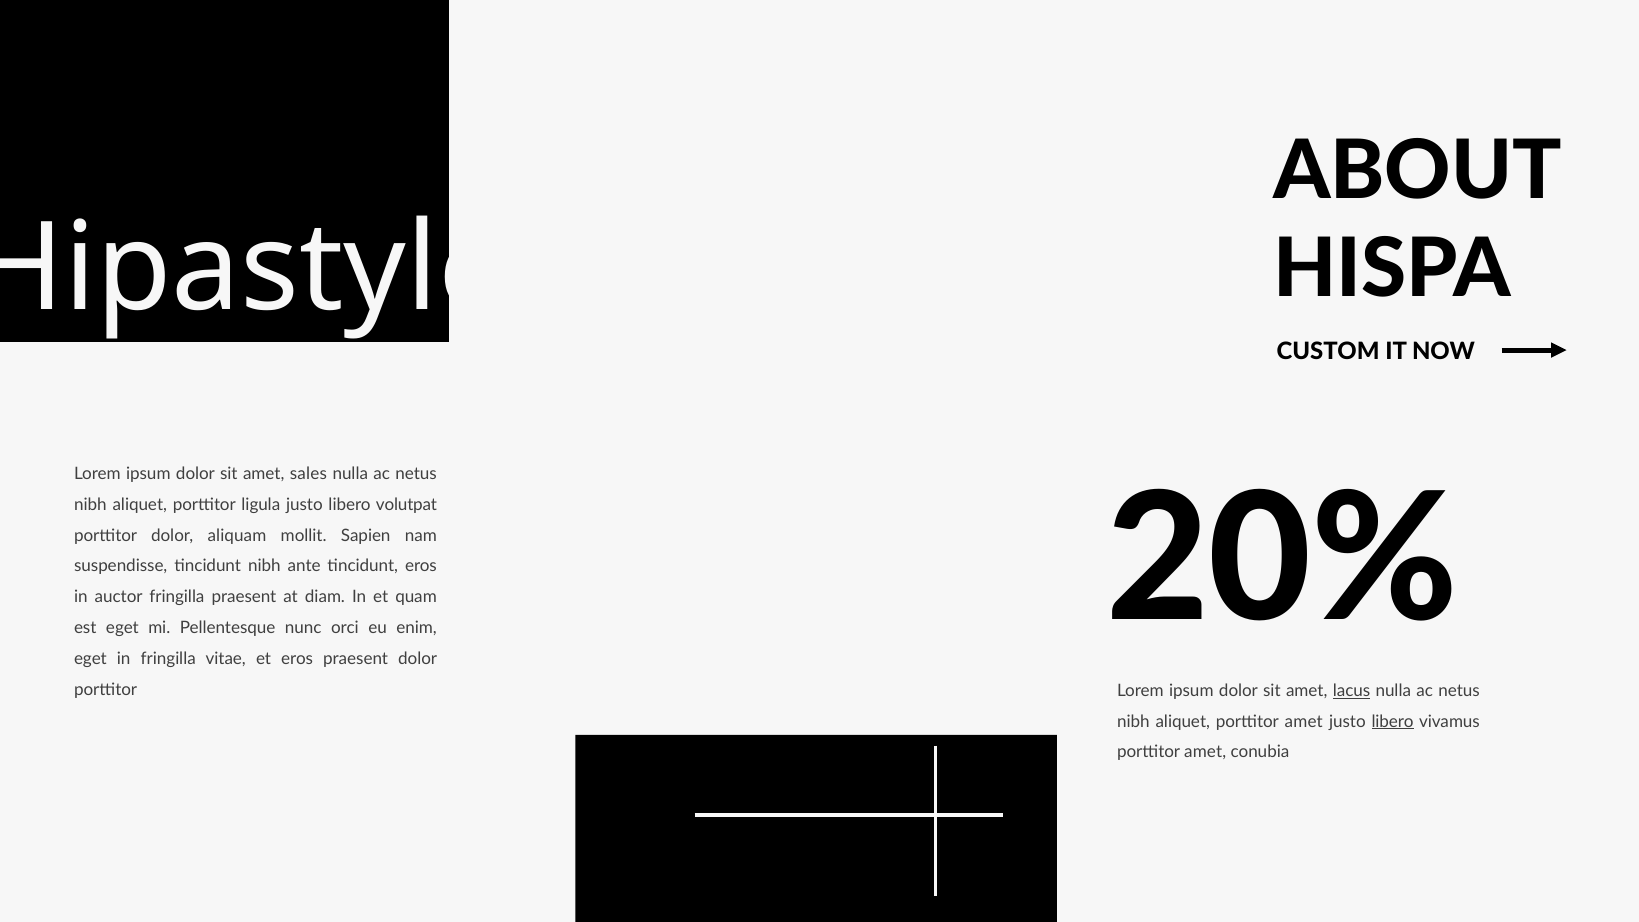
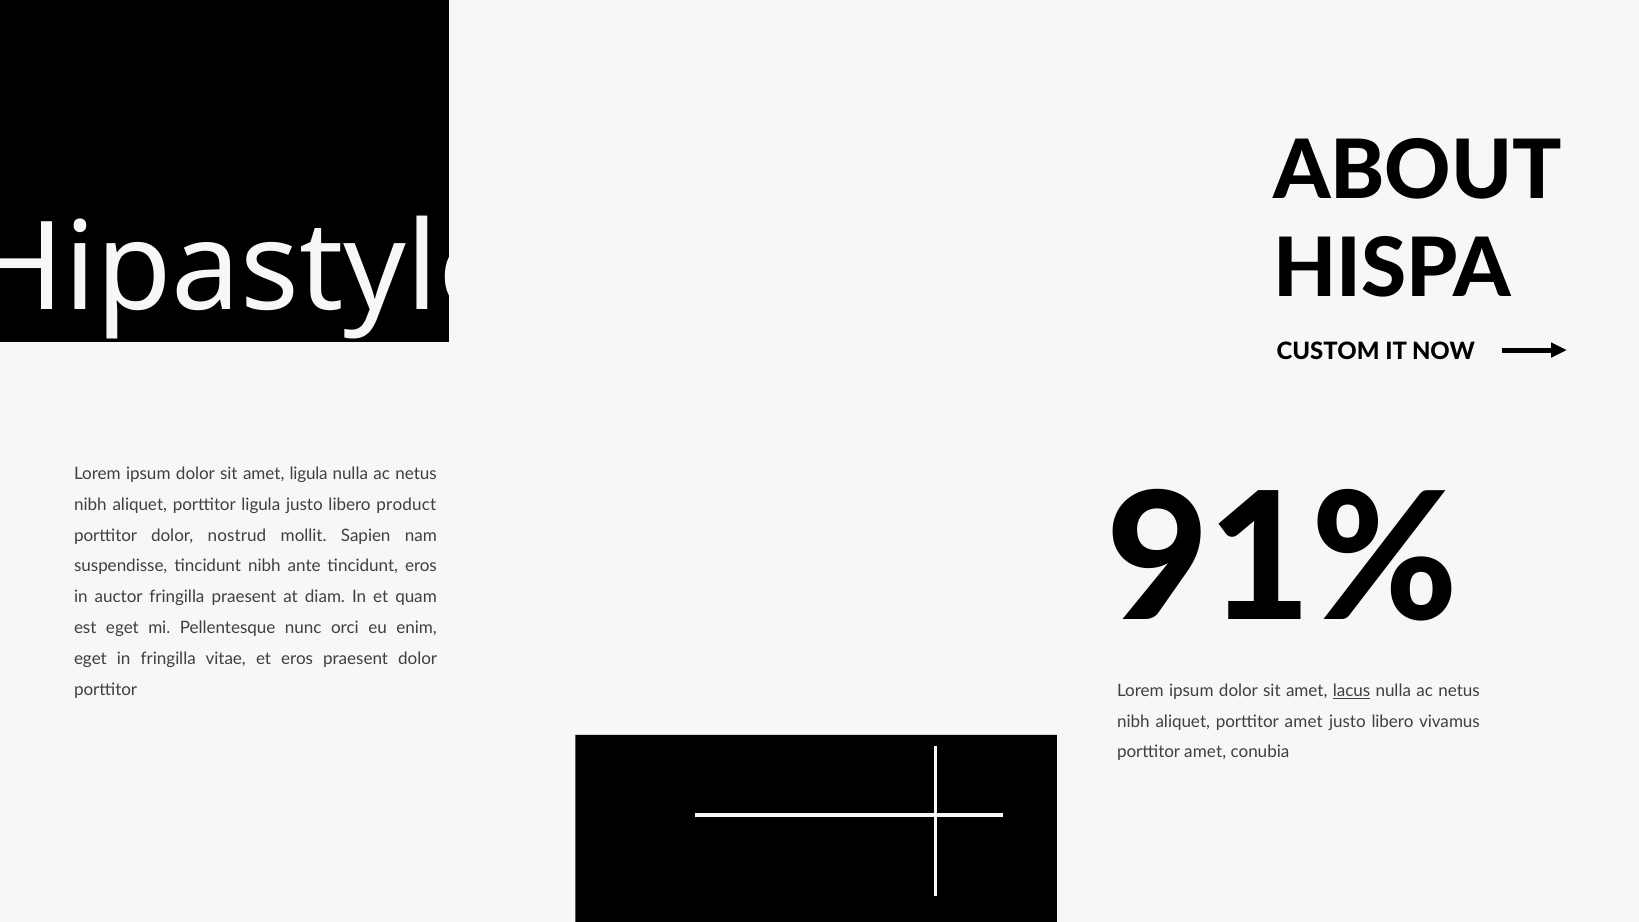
amet sales: sales -> ligula (309, 474)
20%: 20% -> 91% (1282, 560)
volutpat: volutpat -> product (406, 505)
aliquam: aliquam -> nostrud (237, 535)
libero underline: present -> none (1393, 721)
